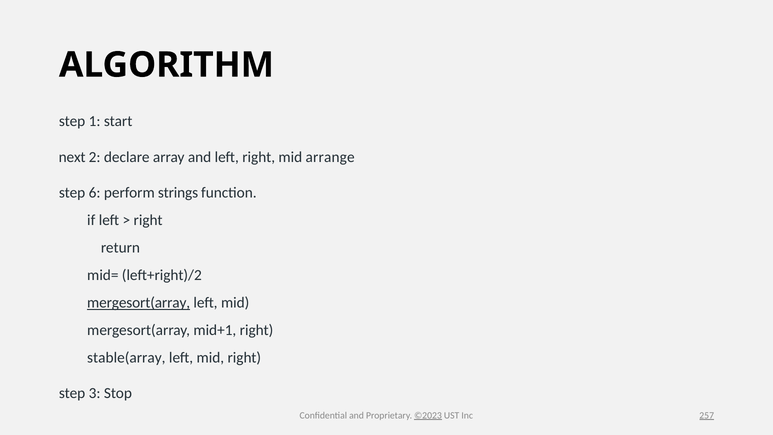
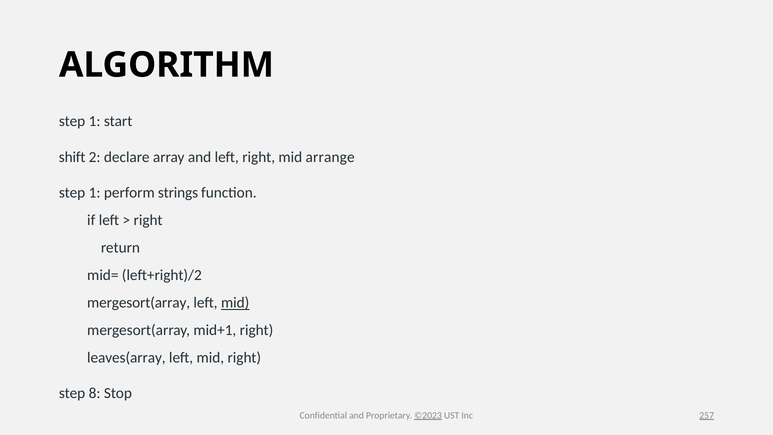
next: next -> shift (72, 157)
6: 6 -> 1 (95, 193)
mergesort(array underline: present -> none (139, 303)
mid underline: none -> present (235, 303)
stable(array: stable(array -> leaves(array (126, 358)
3: 3 -> 8 (95, 393)
